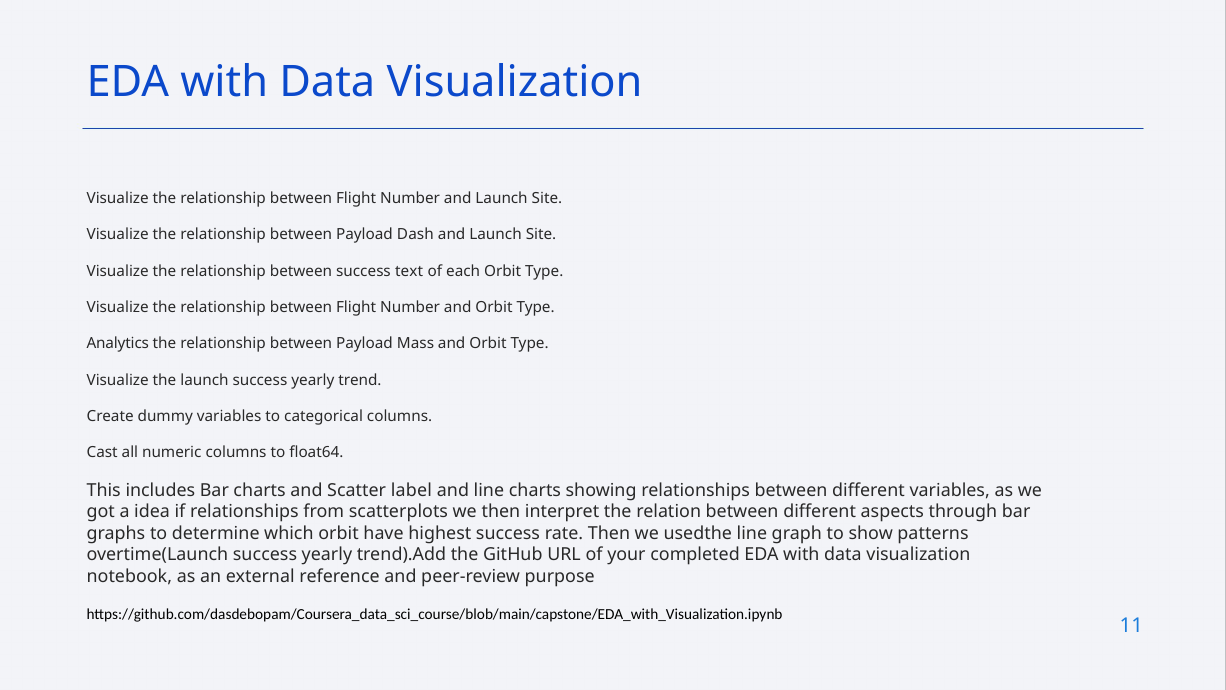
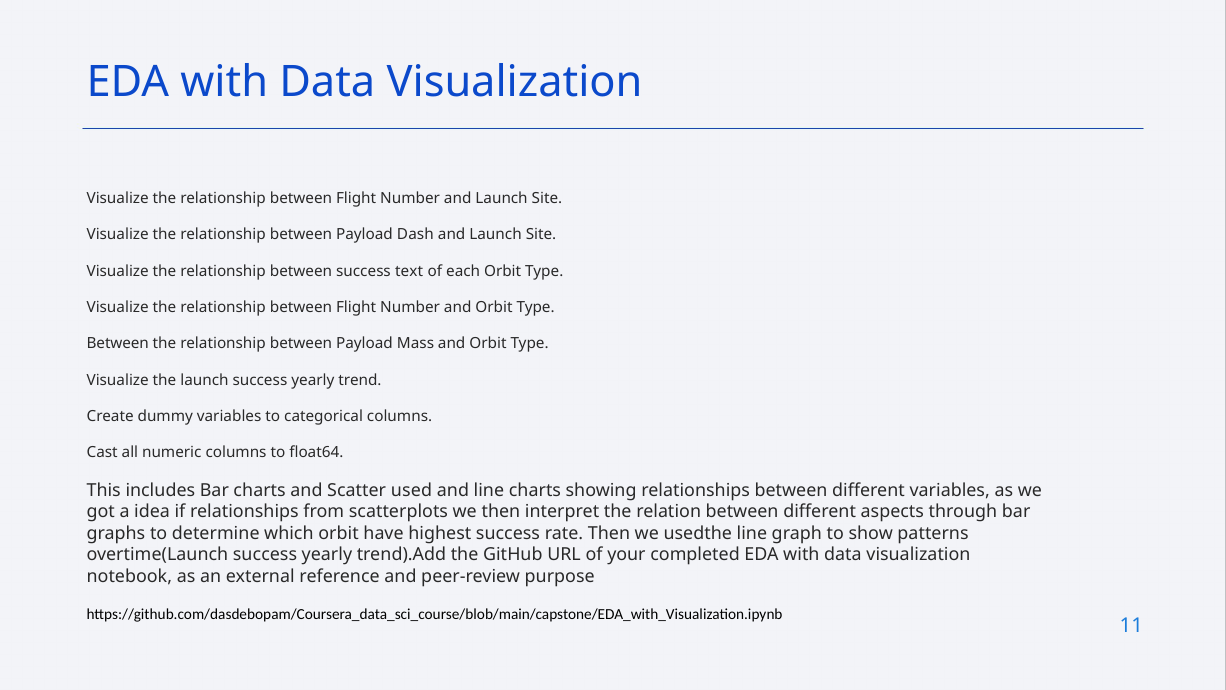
Analytics: Analytics -> Between (118, 344)
label: label -> used (411, 490)
